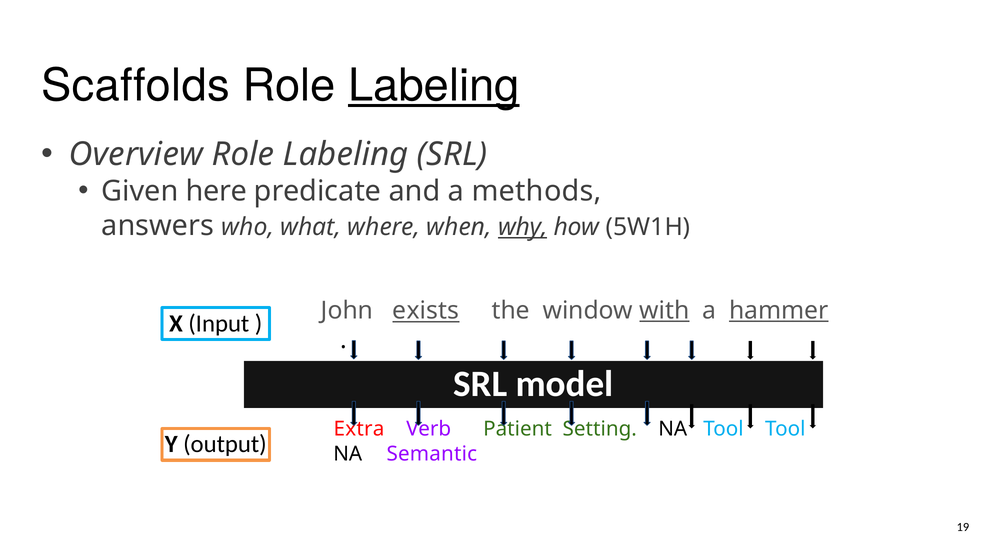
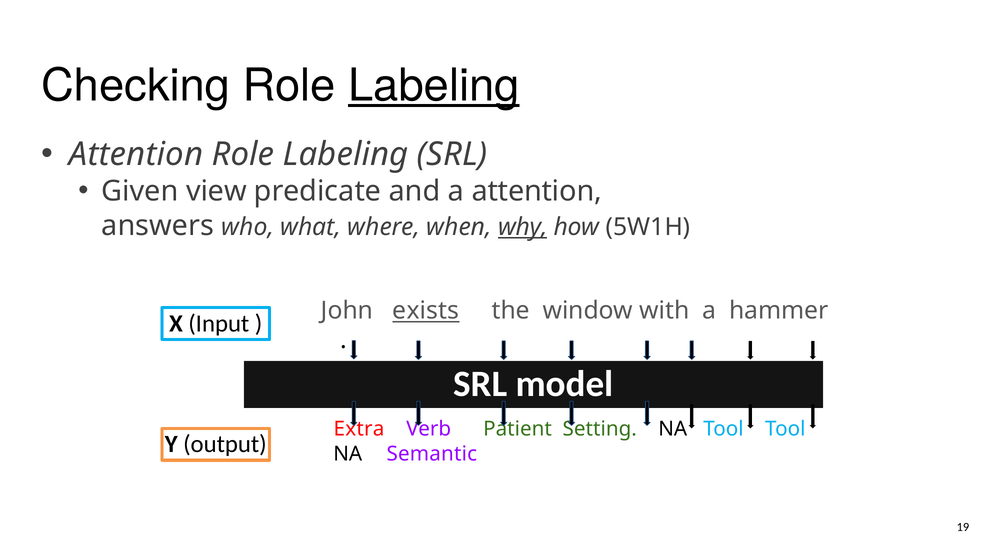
Scaffolds: Scaffolds -> Checking (136, 86)
Overview: Overview -> Attention (136, 154)
here: here -> view (216, 191)
a methods: methods -> attention (537, 191)
with underline: present -> none (664, 310)
hammer underline: present -> none (779, 310)
